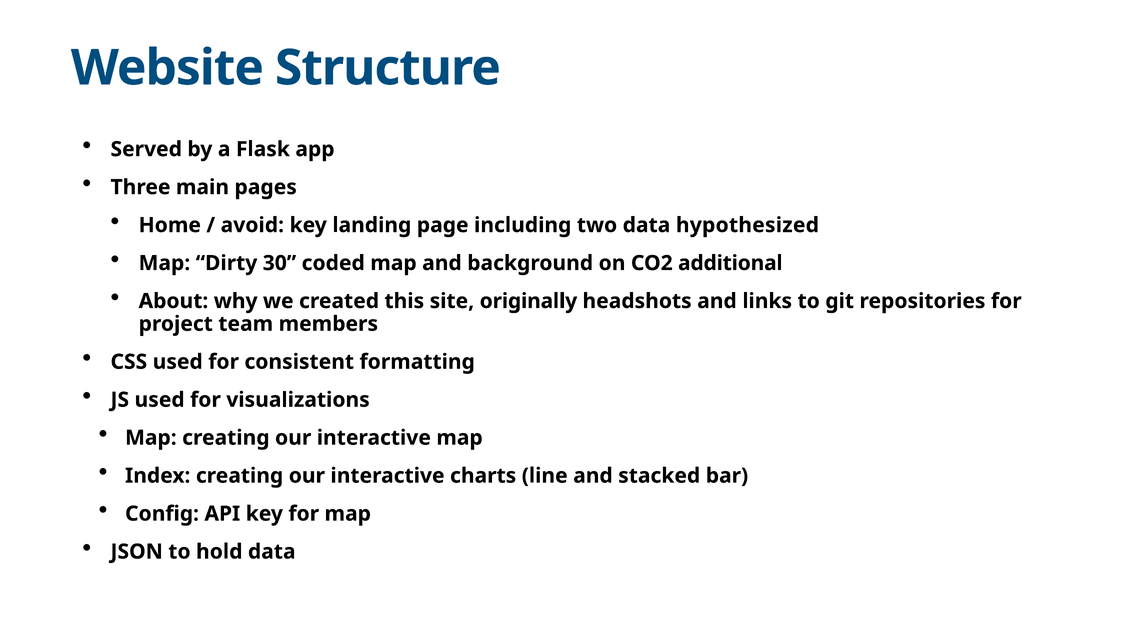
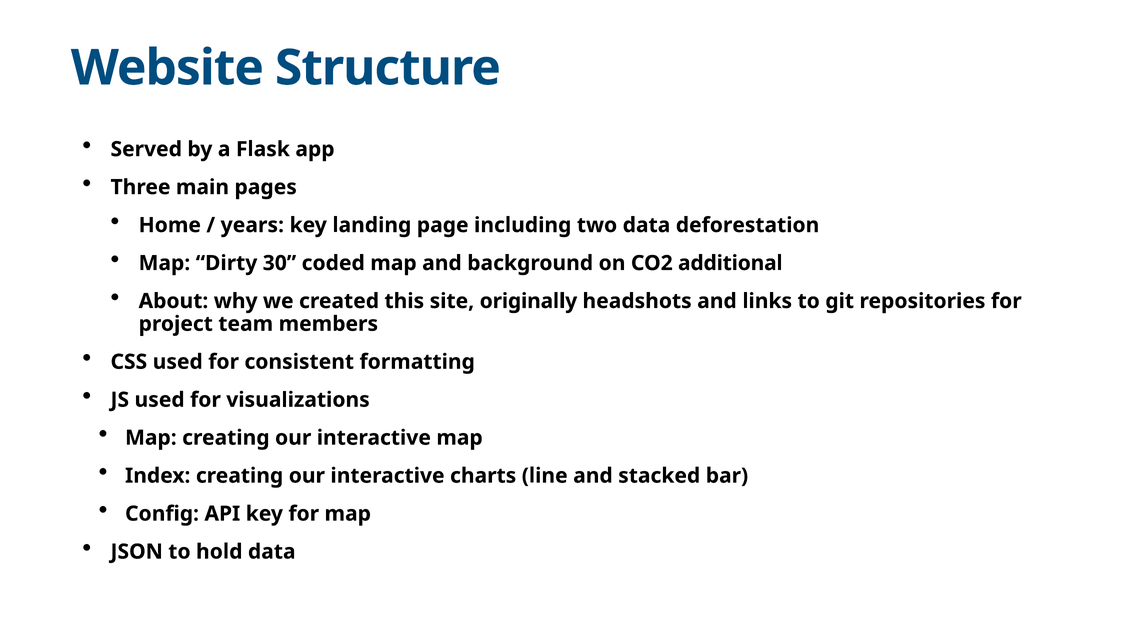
avoid: avoid -> years (252, 225)
hypothesized: hypothesized -> deforestation (748, 225)
